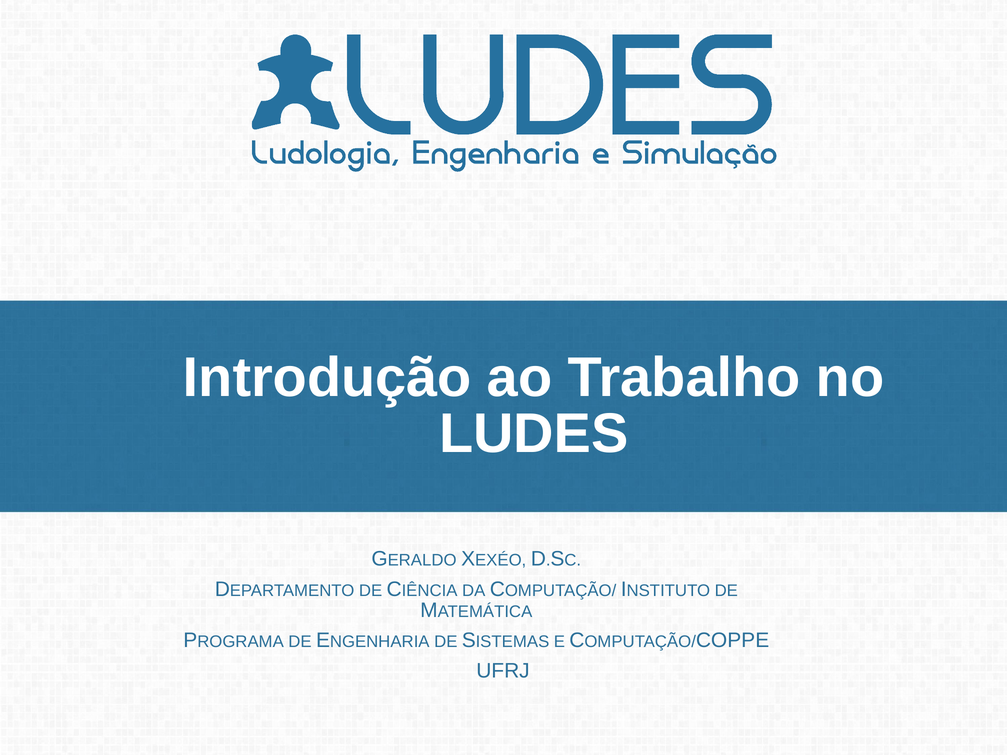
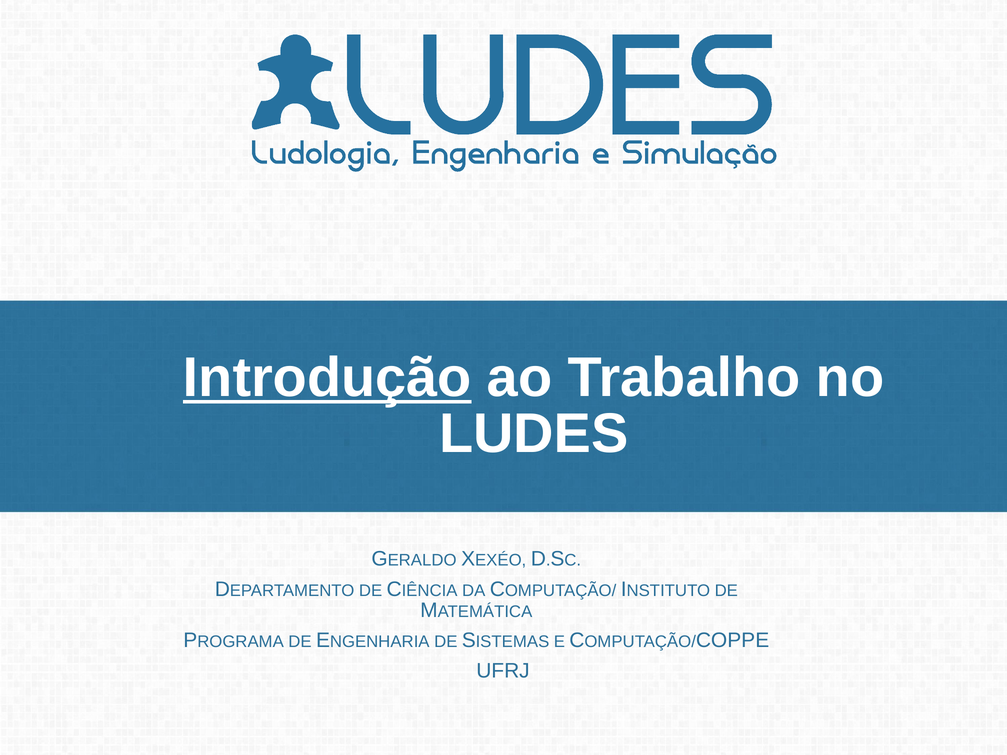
Introdução underline: none -> present (327, 378)
